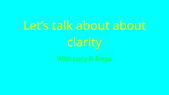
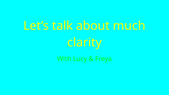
about about: about -> much (129, 26)
